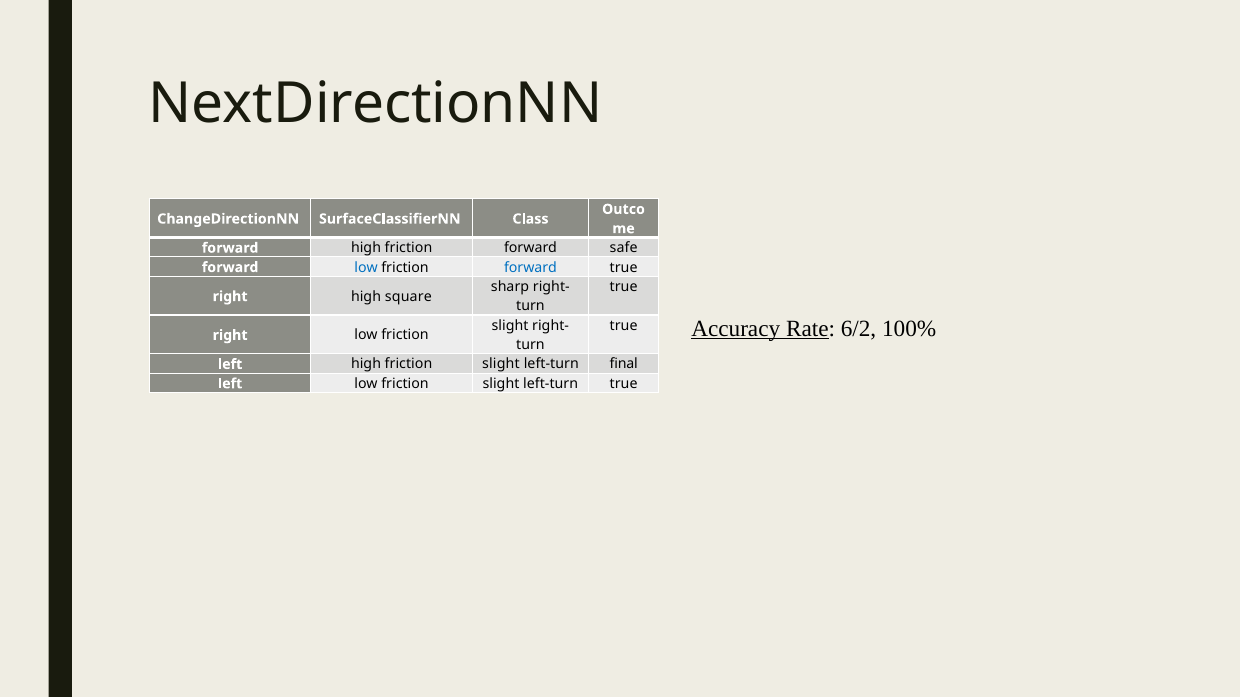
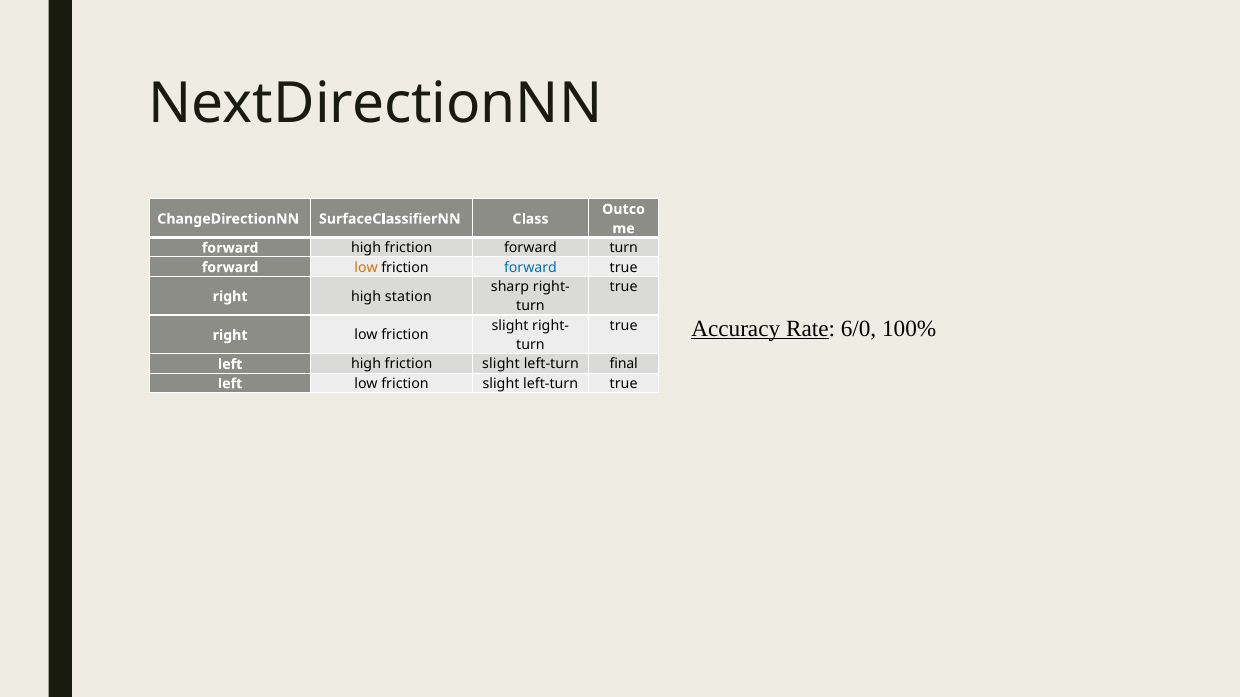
forward safe: safe -> turn (624, 248)
low colour: blue -> orange (366, 268)
square: square -> station (408, 297)
6/2: 6/2 -> 6/0 (859, 329)
